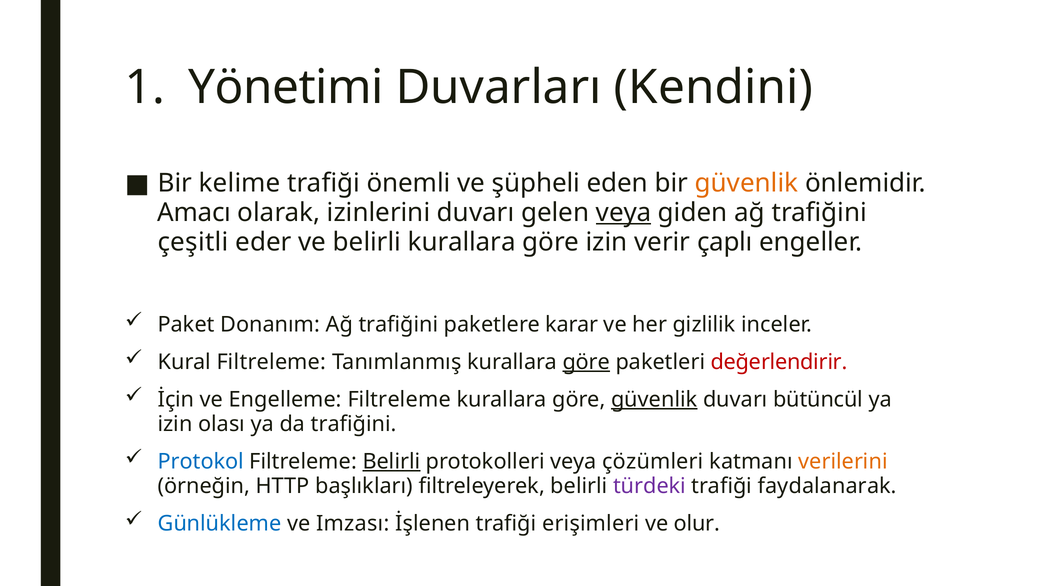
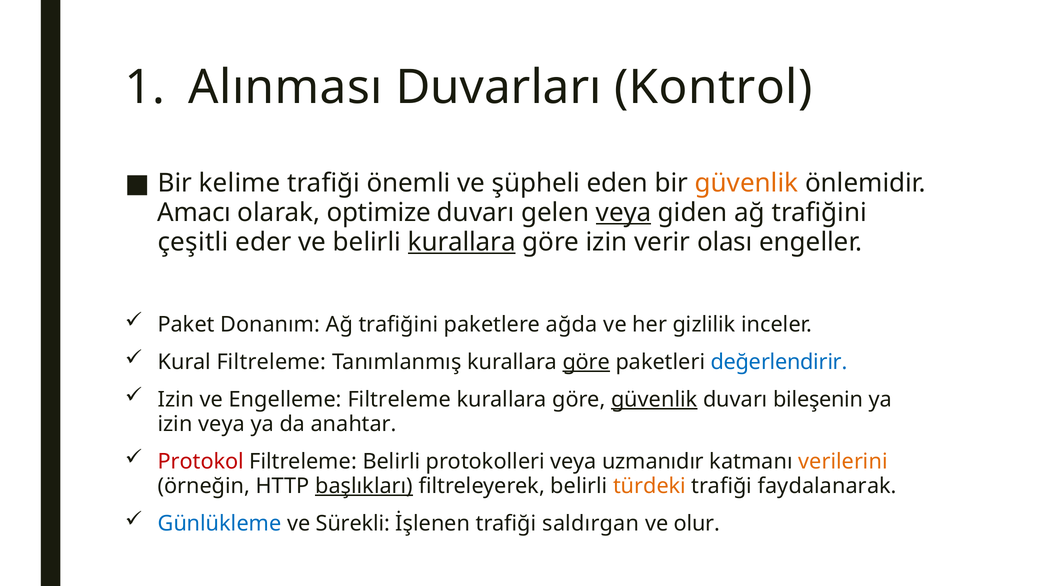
Yönetimi: Yönetimi -> Alınması (286, 87)
Kendini: Kendini -> Kontrol (713, 87)
izinlerini: izinlerini -> optimize (379, 213)
kurallara underline: none -> present (462, 242)
çaplı: çaplı -> olası (725, 242)
karar: karar -> ağda (572, 324)
değerlendirir colour: red -> blue (779, 362)
İçin: İçin -> Izin (176, 399)
bütüncül: bütüncül -> bileşenin (818, 399)
izin olası: olası -> veya (222, 424)
da trafiğini: trafiğini -> anahtar (354, 424)
Protokol colour: blue -> red (201, 461)
Belirli underline: present -> none (391, 461)
çözümleri: çözümleri -> uzmanıdır (653, 461)
başlıkları underline: none -> present (364, 486)
türdeki colour: purple -> orange (650, 486)
Imzası: Imzası -> Sürekli (353, 523)
erişimleri: erişimleri -> saldırgan (591, 523)
